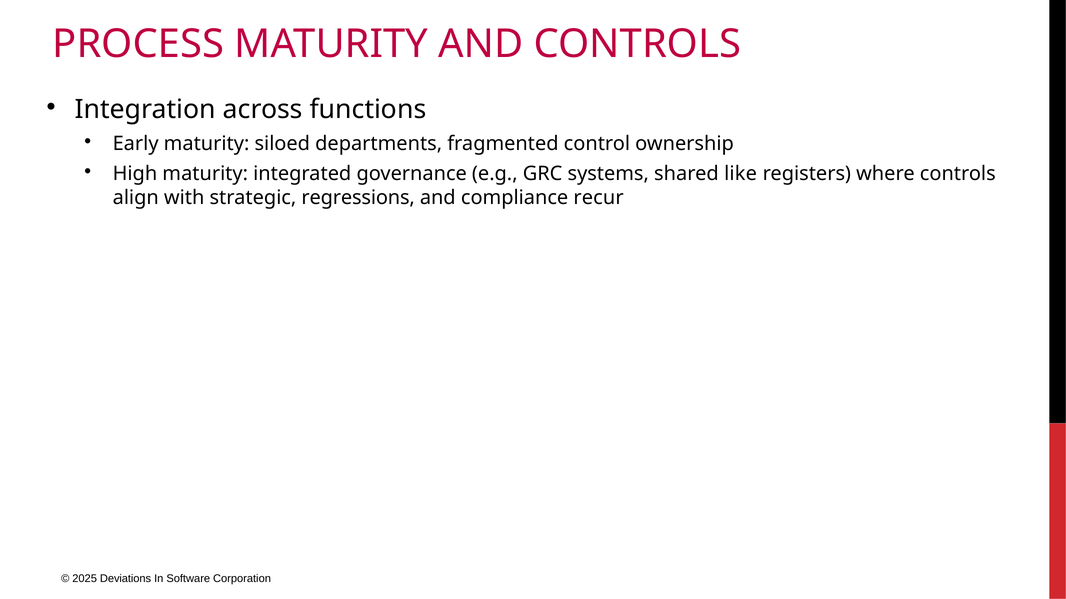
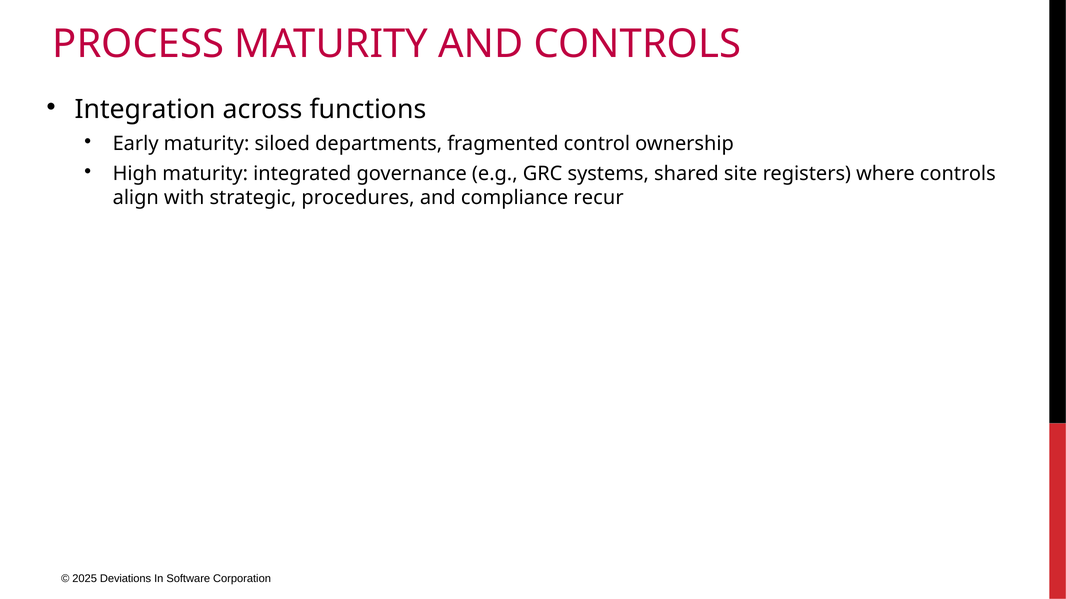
like: like -> site (741, 174)
regressions: regressions -> procedures (358, 198)
